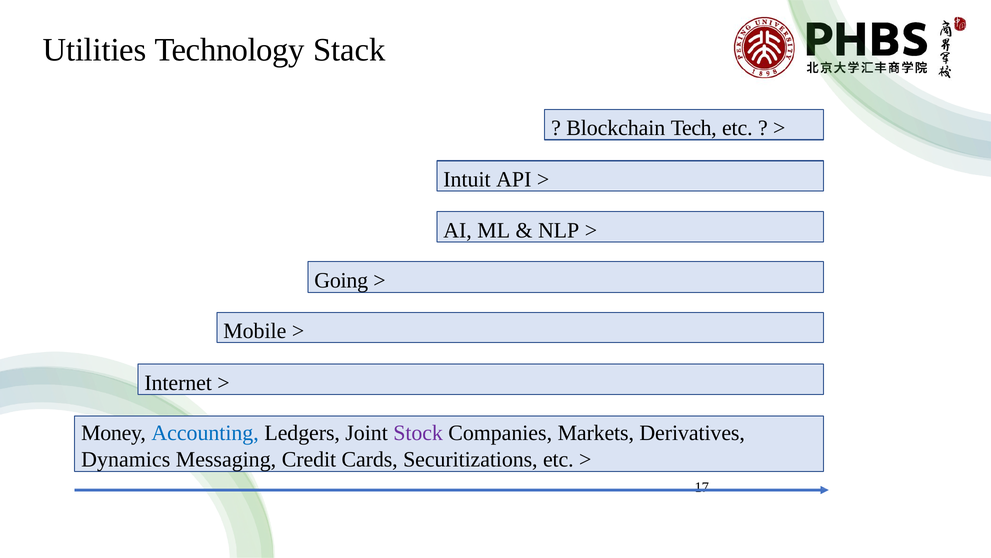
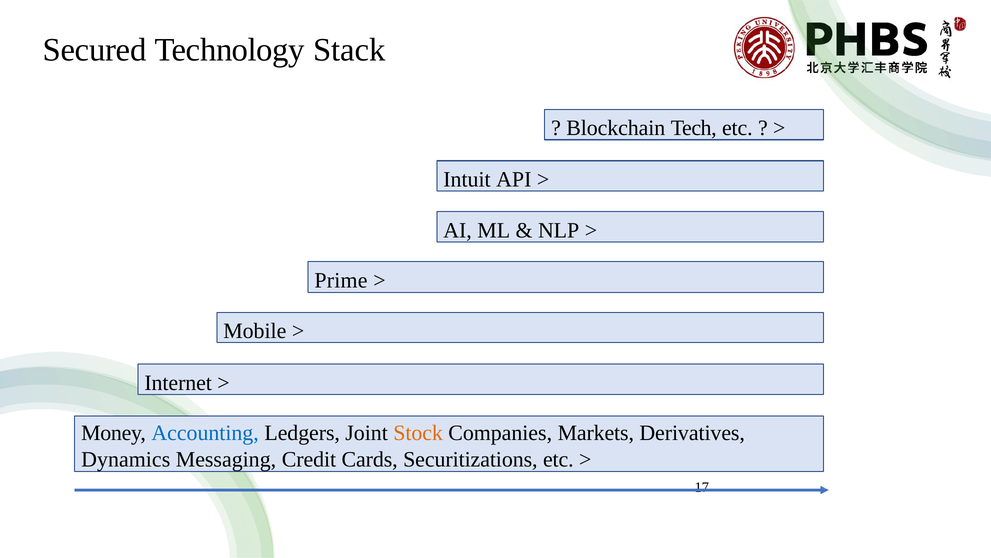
Utilities: Utilities -> Secured (95, 50)
Going: Going -> Prime (341, 280)
Stock colour: purple -> orange (418, 432)
